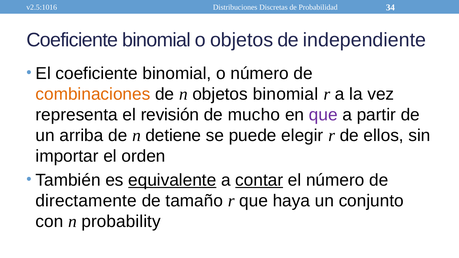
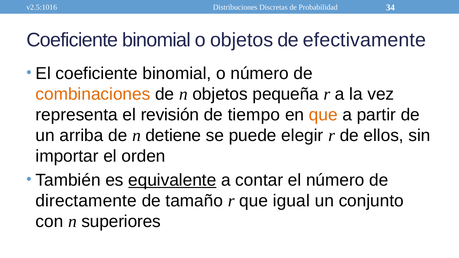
independiente: independiente -> efectivamente (364, 40)
objetos binomial: binomial -> pequeña (286, 94)
mucho: mucho -> tiempo (254, 115)
que colour: purple -> orange (323, 115)
contar underline: present -> none (259, 180)
haya: haya -> igual (291, 201)
probability: probability -> superiores (121, 222)
